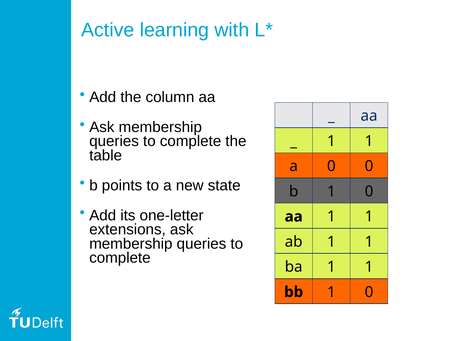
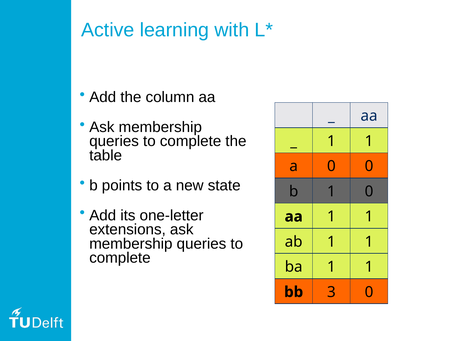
bb 1: 1 -> 3 (331, 292)
